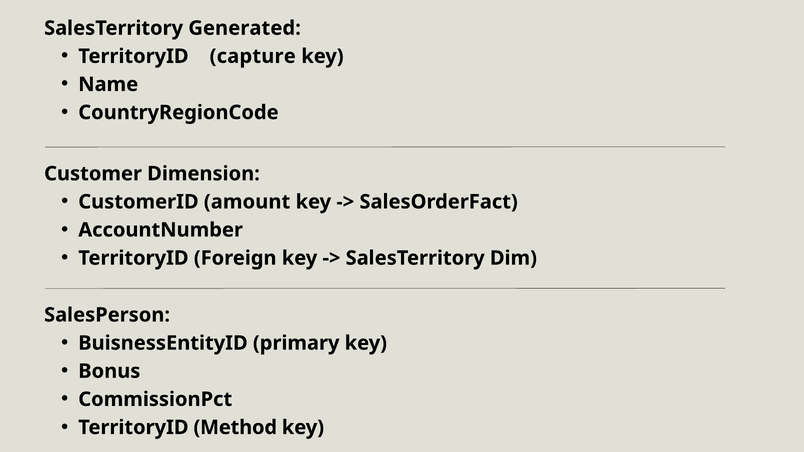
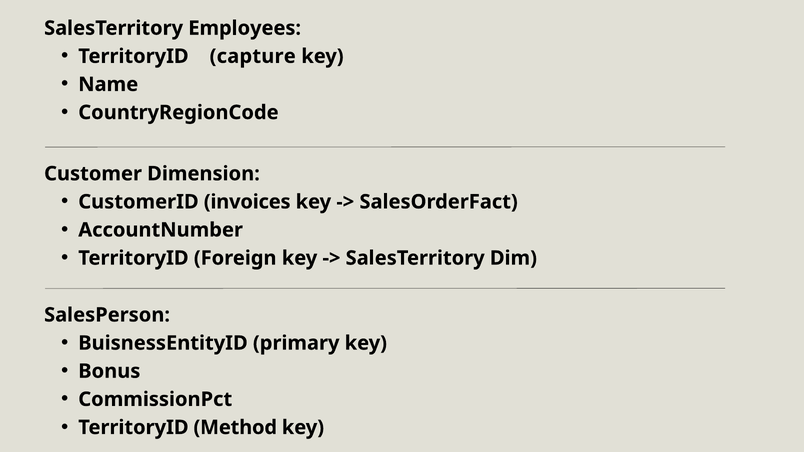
Generated: Generated -> Employees (245, 28)
amount: amount -> invoices (247, 202)
